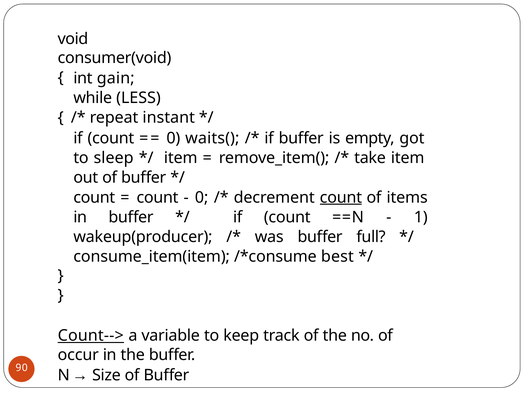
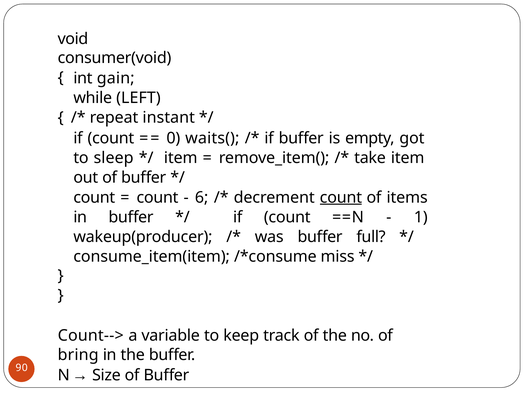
LESS: LESS -> LEFT (138, 98)
0: 0 -> 6 (202, 197)
best: best -> miss (338, 257)
Count--> underline: present -> none (91, 336)
occur: occur -> bring (78, 355)
